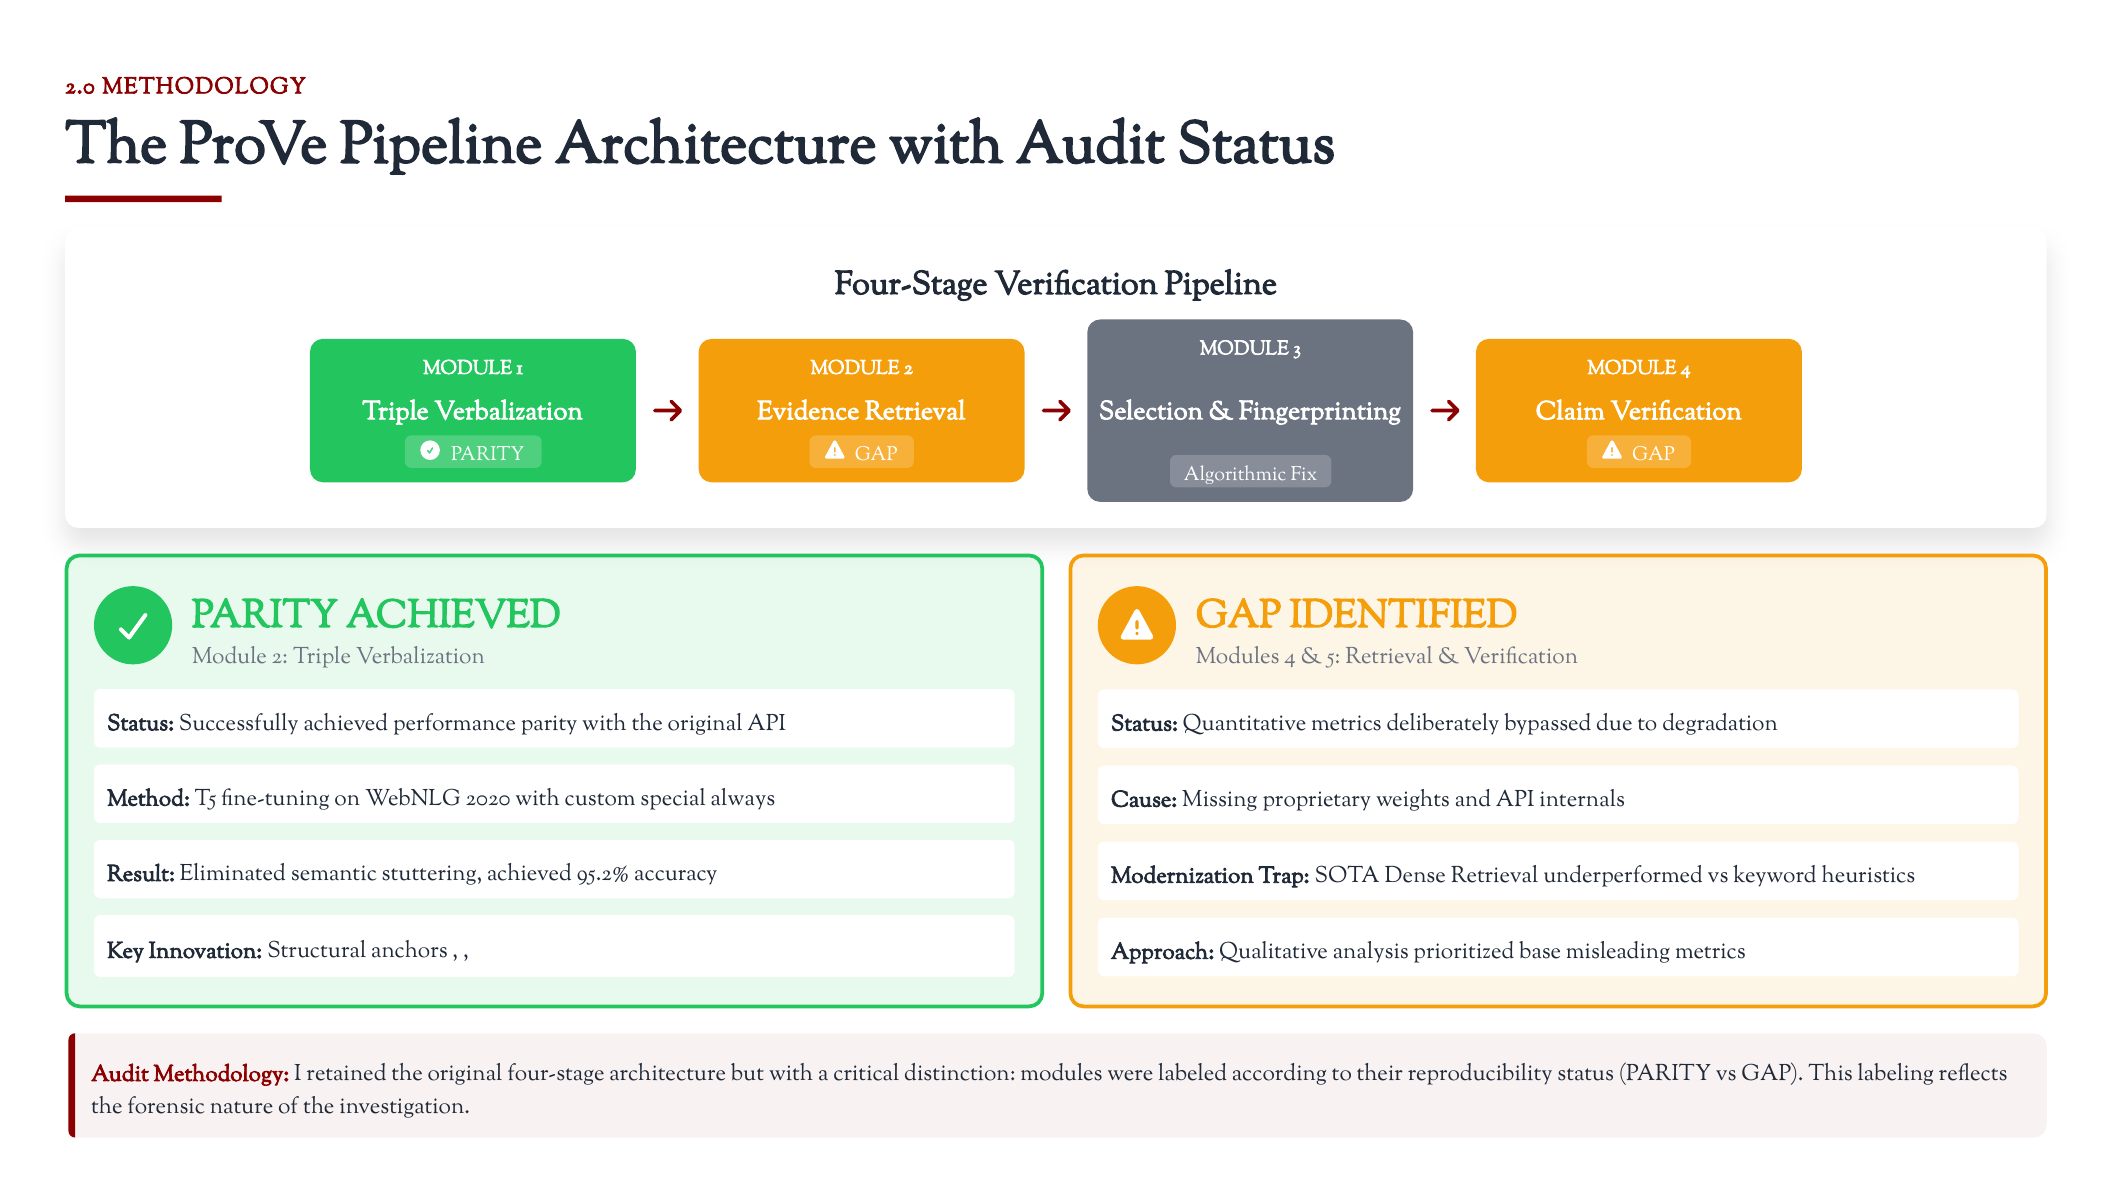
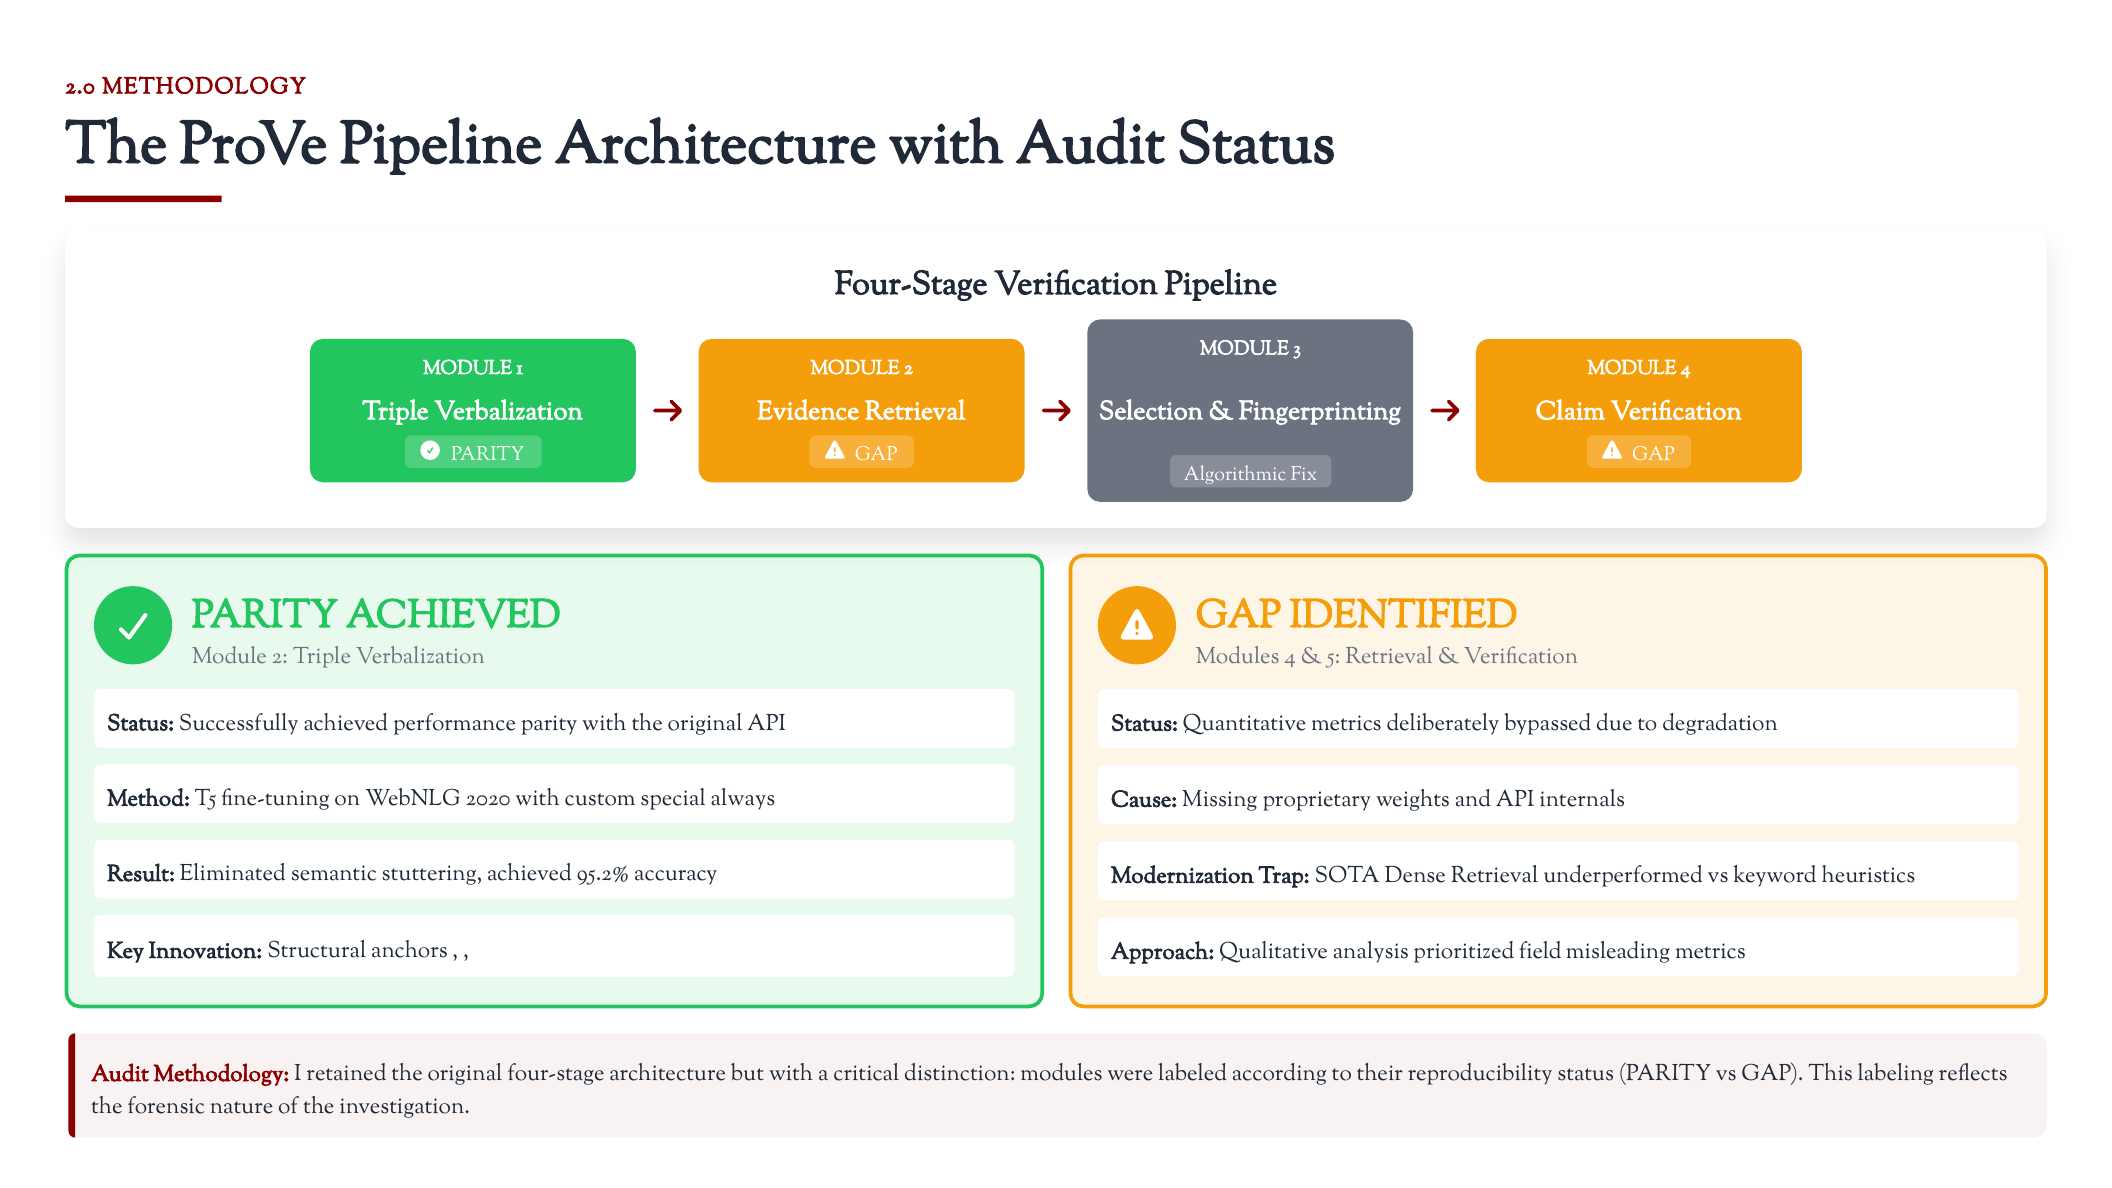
base: base -> field (1540, 951)
